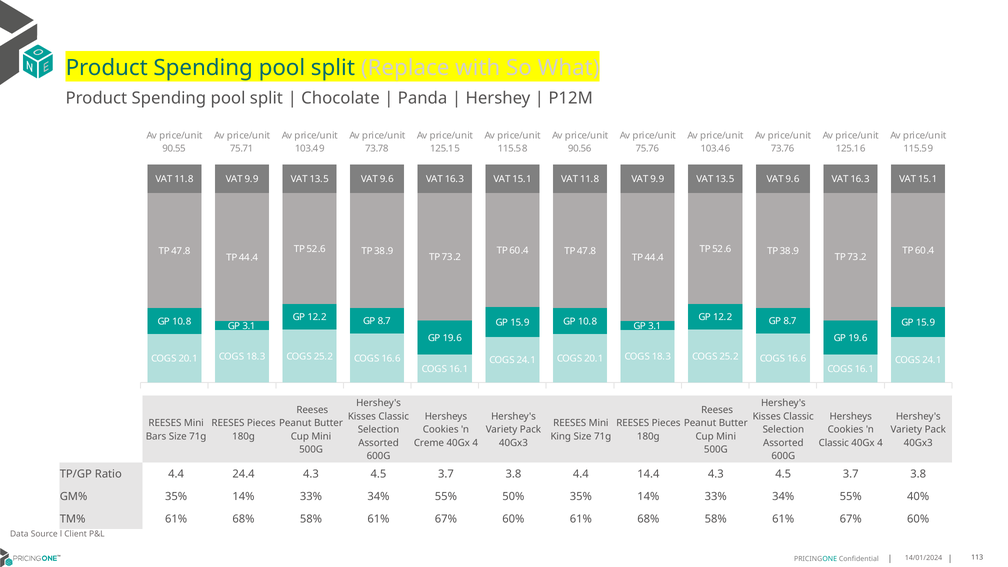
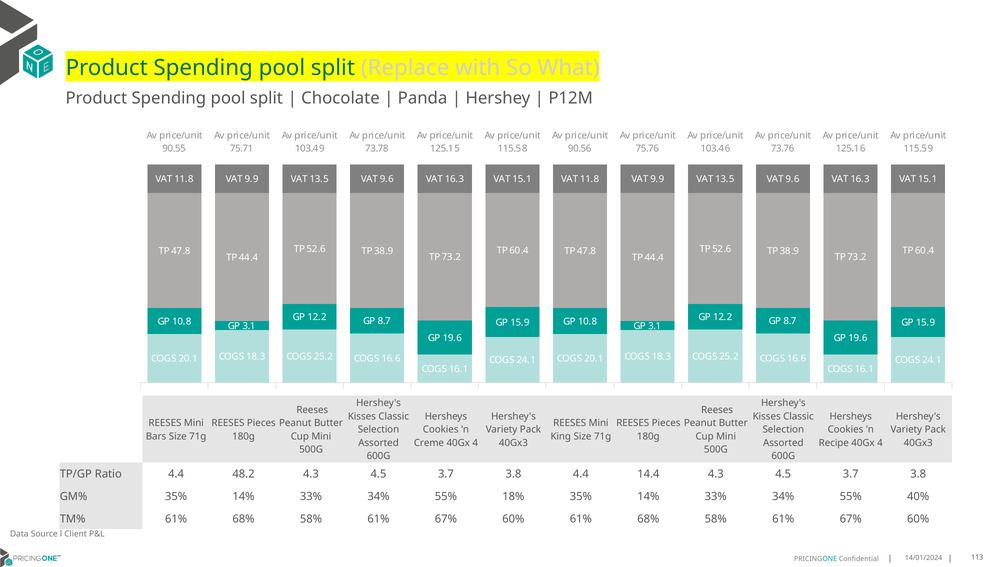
Classic: Classic -> Recipe (834, 443)
24.4: 24.4 -> 48.2 (244, 474)
50%: 50% -> 18% (513, 497)
